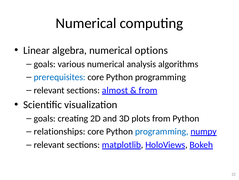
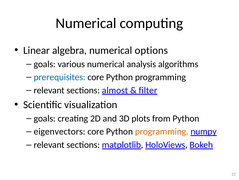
from: from -> filter (148, 90)
relationships: relationships -> eigenvectors (60, 131)
programming colour: blue -> orange (162, 131)
